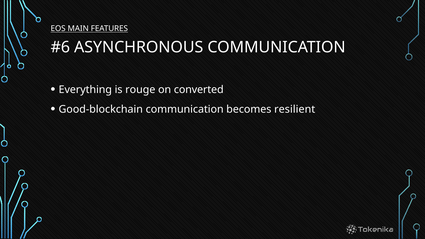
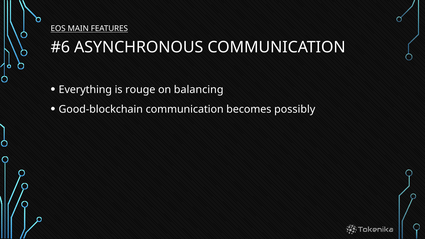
converted: converted -> balancing (199, 90)
resilient: resilient -> possibly (295, 109)
